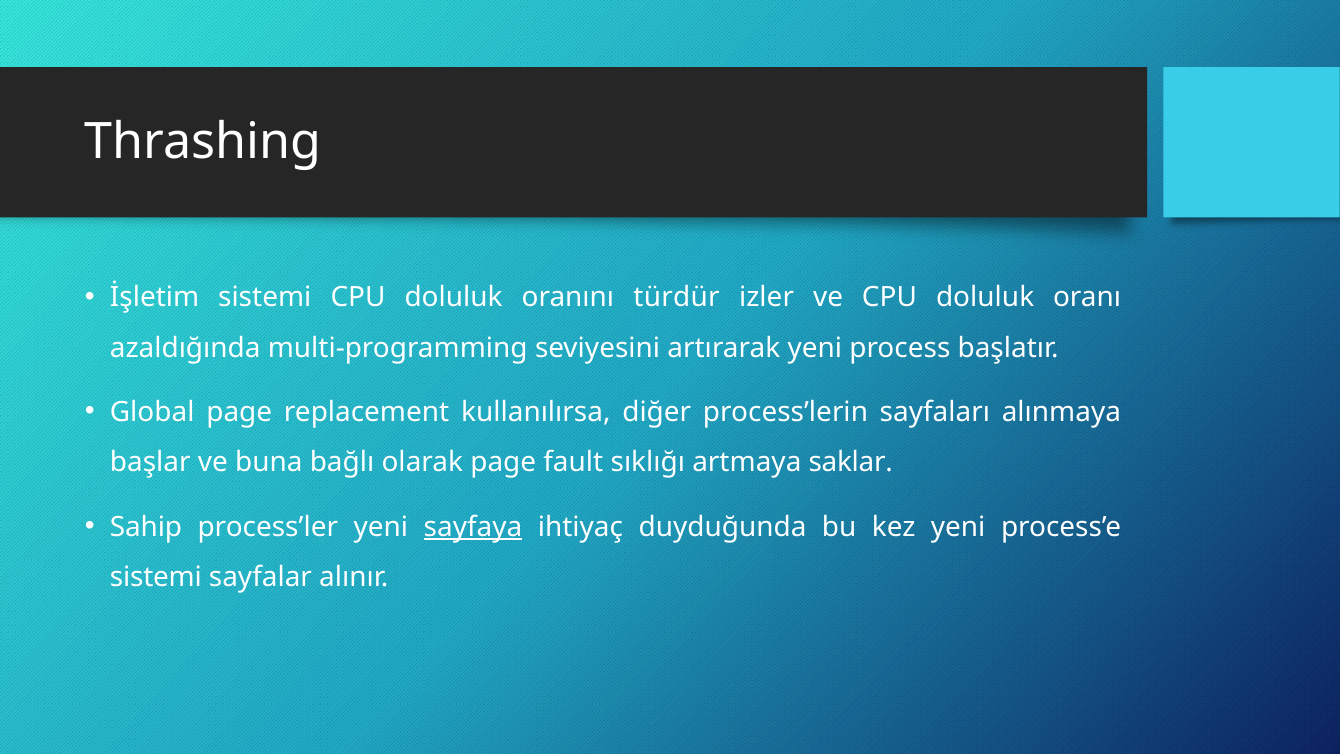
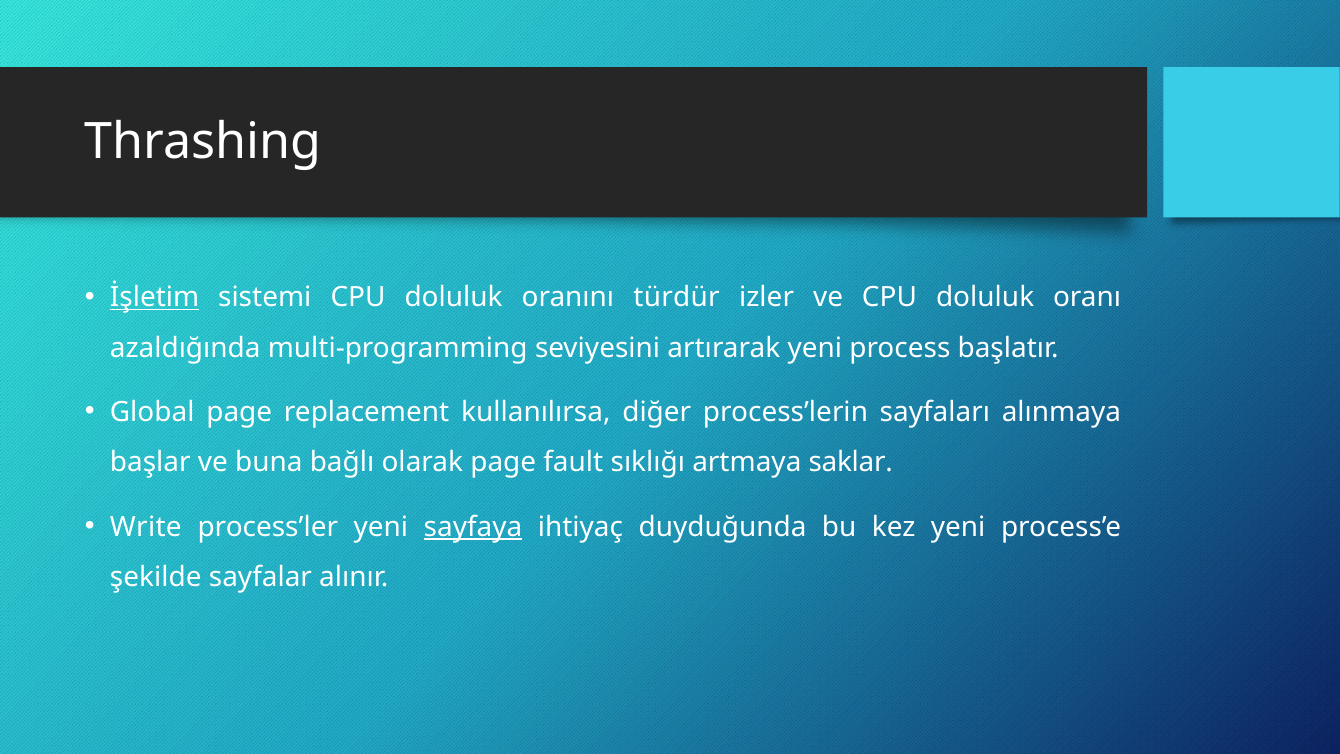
İşletim underline: none -> present (155, 297)
Sahip: Sahip -> Write (146, 527)
sistemi: sistemi -> şekilde (156, 577)
